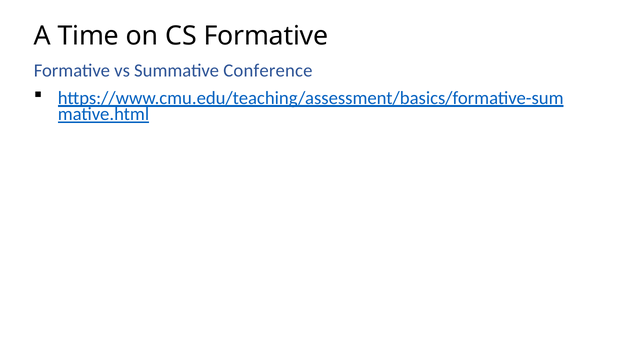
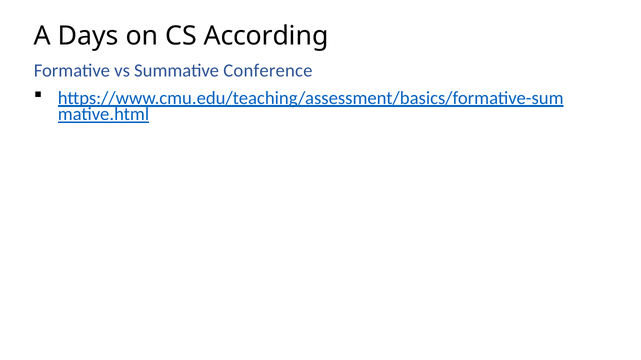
Time: Time -> Days (88, 36)
CS Formative: Formative -> According (266, 36)
